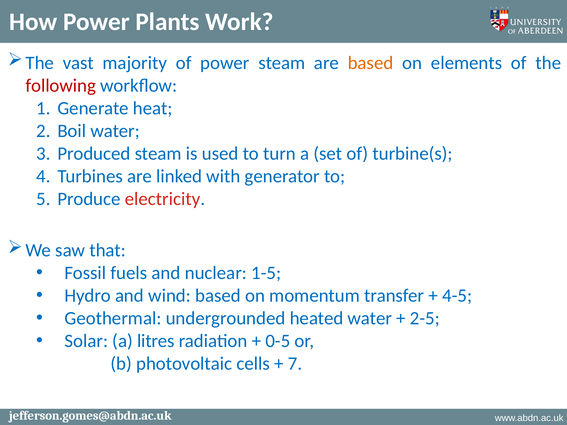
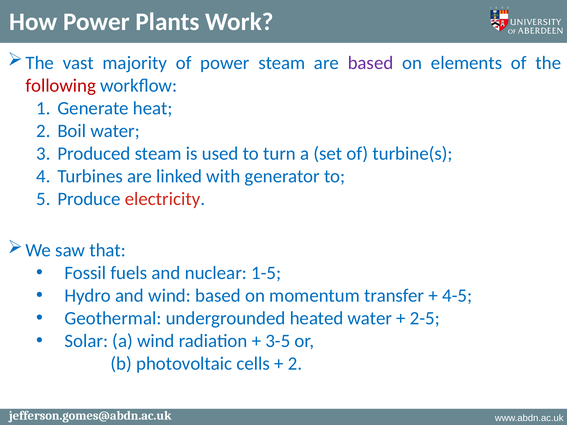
based colour: orange -> purple (371, 63)
a litres: litres -> wind (156, 341)
0-5: 0-5 -> 3-5 (278, 341)
7: 7 -> 2 (295, 364)
